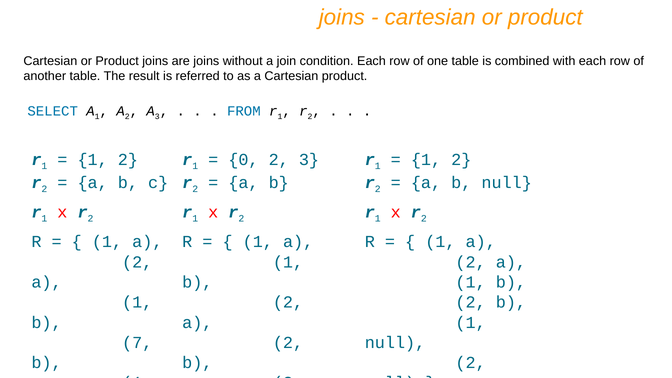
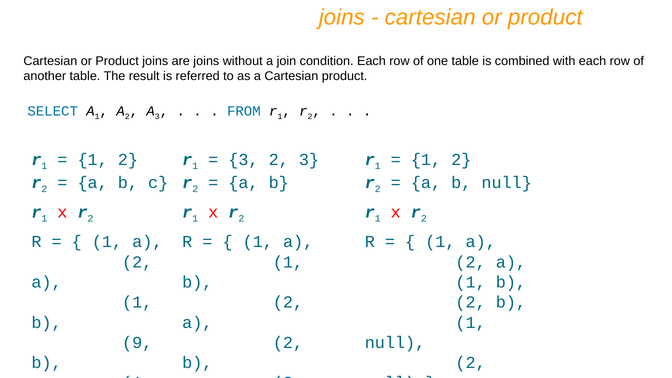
0: 0 -> 3 (243, 160)
7: 7 -> 9 (137, 343)
